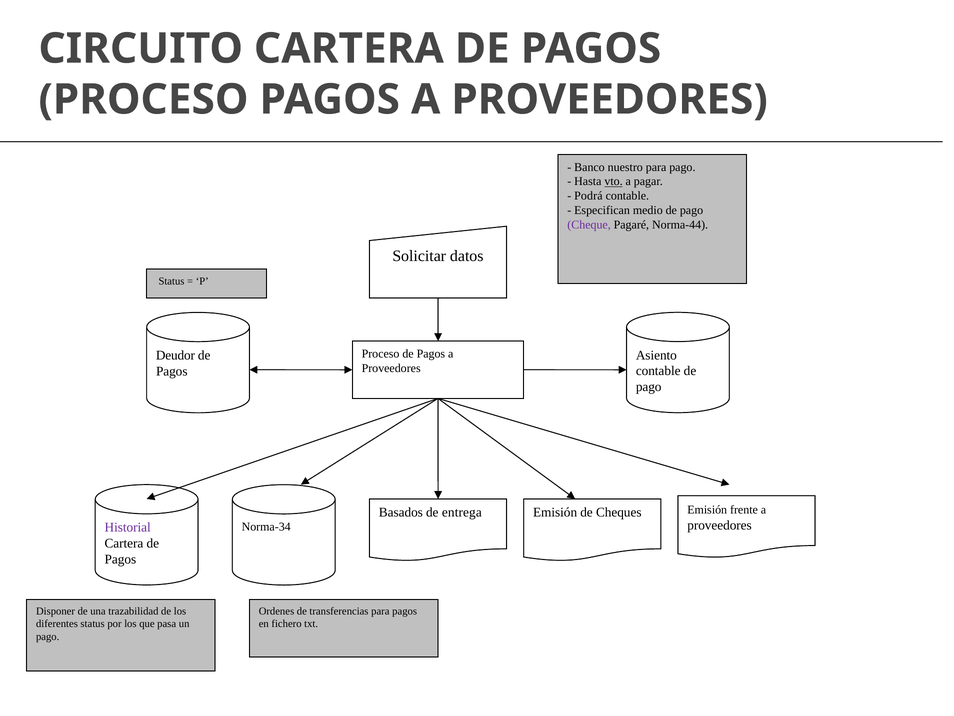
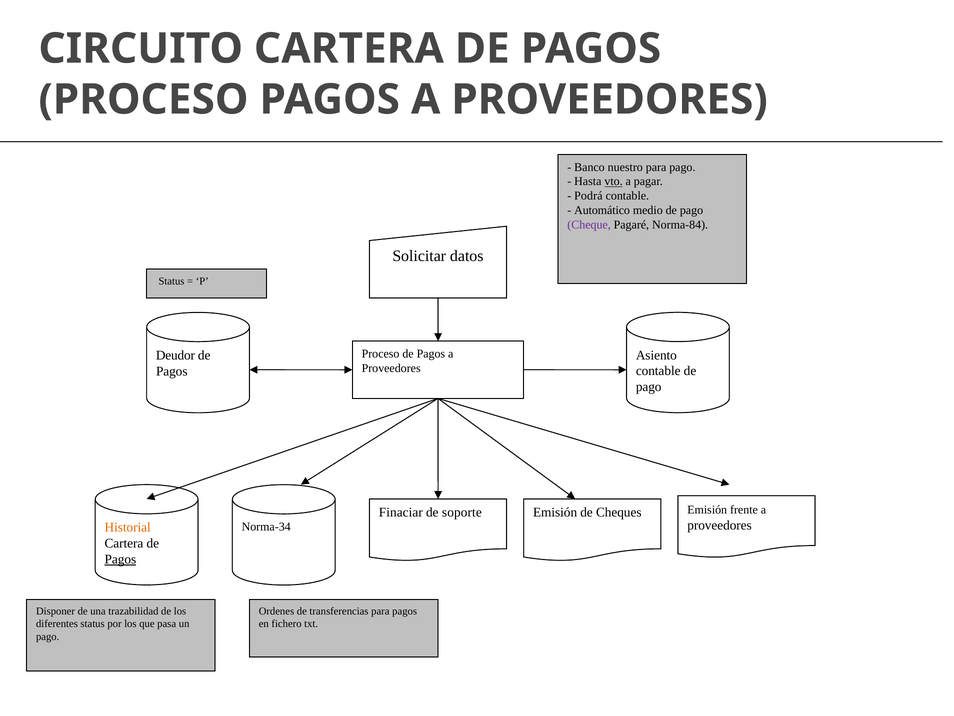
Especifican: Especifican -> Automático (602, 210)
Norma-44: Norma-44 -> Norma-84 (680, 224)
Basados: Basados -> Finaciar (401, 512)
entrega: entrega -> soporte (462, 512)
Historial colour: purple -> orange (128, 527)
Pagos underline: none -> present (120, 559)
